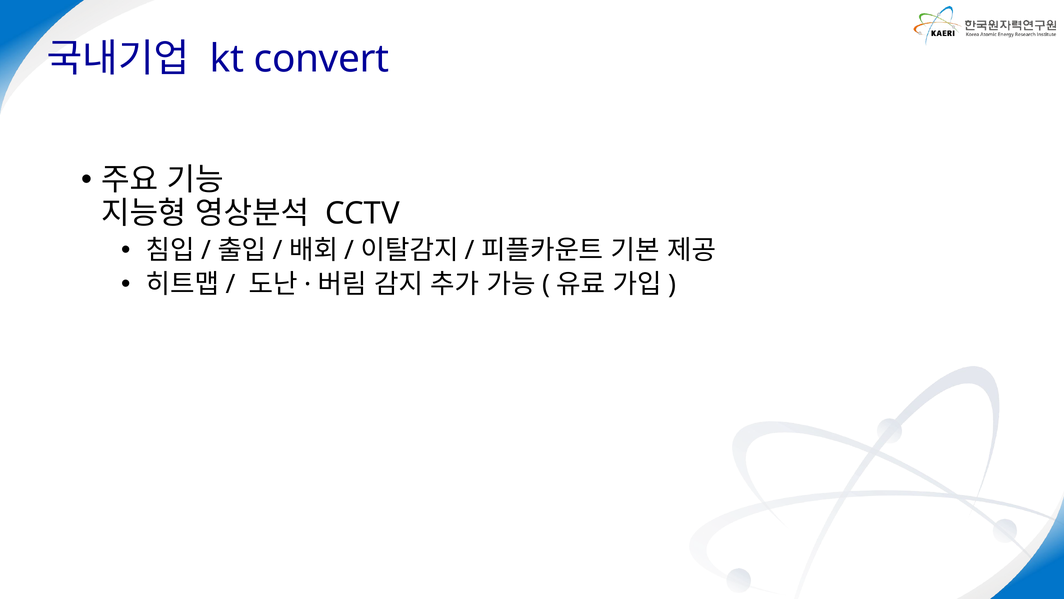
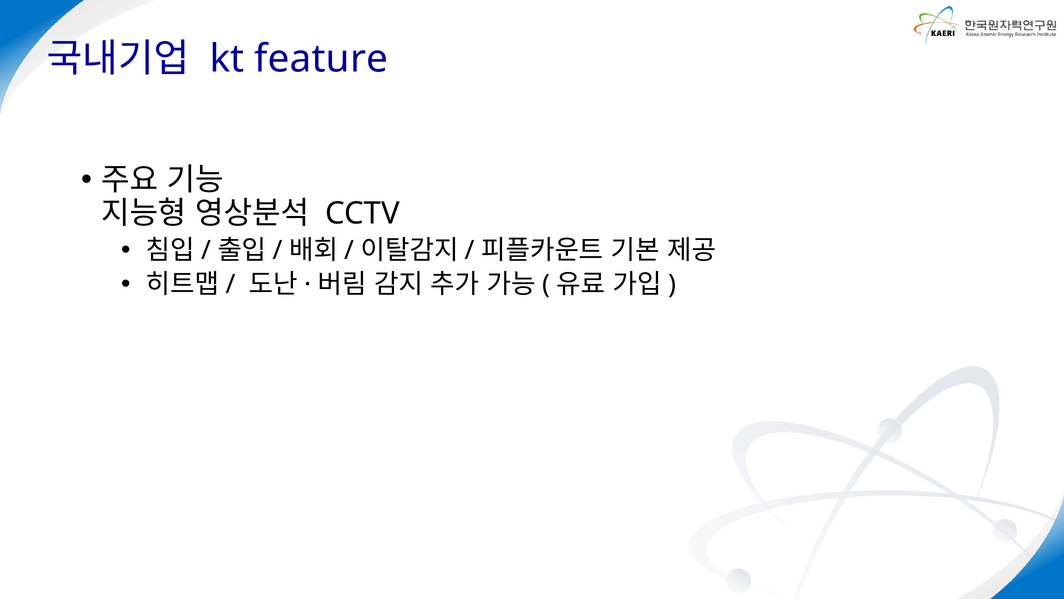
convert: convert -> feature (321, 59)
